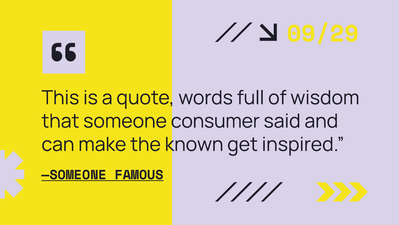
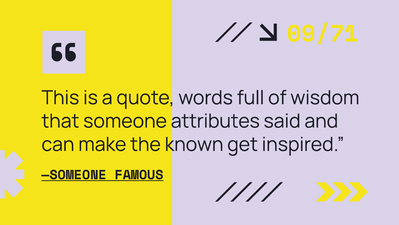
09/29: 09/29 -> 09/71 (323, 34)
consumer: consumer -> attributes (215, 121)
